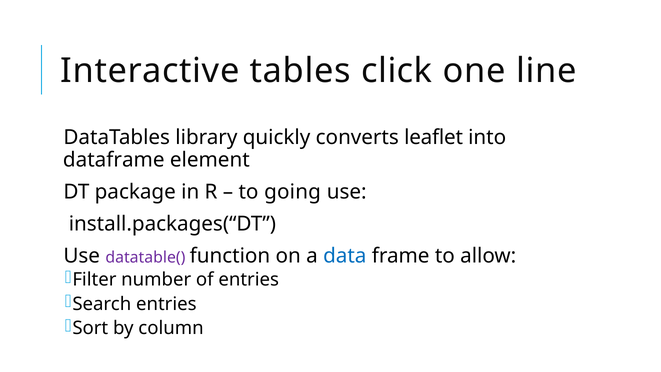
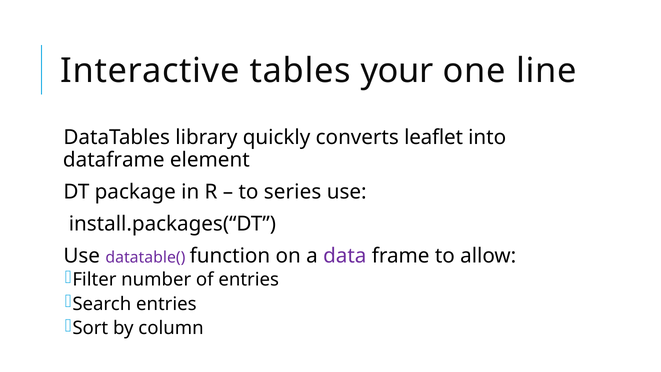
click: click -> your (397, 71)
going: going -> series (293, 192)
data colour: blue -> purple (345, 256)
